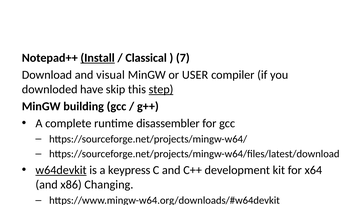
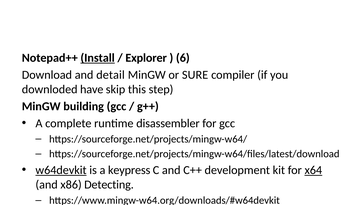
Classical: Classical -> Explorer (146, 58)
7: 7 -> 6 (183, 58)
visual: visual -> detail (111, 75)
USER: USER -> SURE (195, 75)
step underline: present -> none (161, 89)
x64 underline: none -> present (313, 170)
Changing: Changing -> Detecting (109, 185)
